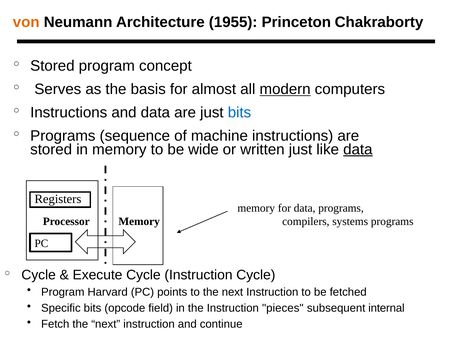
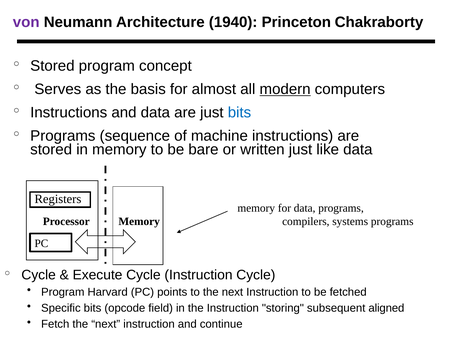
von colour: orange -> purple (26, 22)
1955: 1955 -> 1940 (233, 22)
wide: wide -> bare (203, 149)
data underline: present -> none (358, 149)
pieces: pieces -> storing (283, 308)
internal: internal -> aligned (386, 308)
